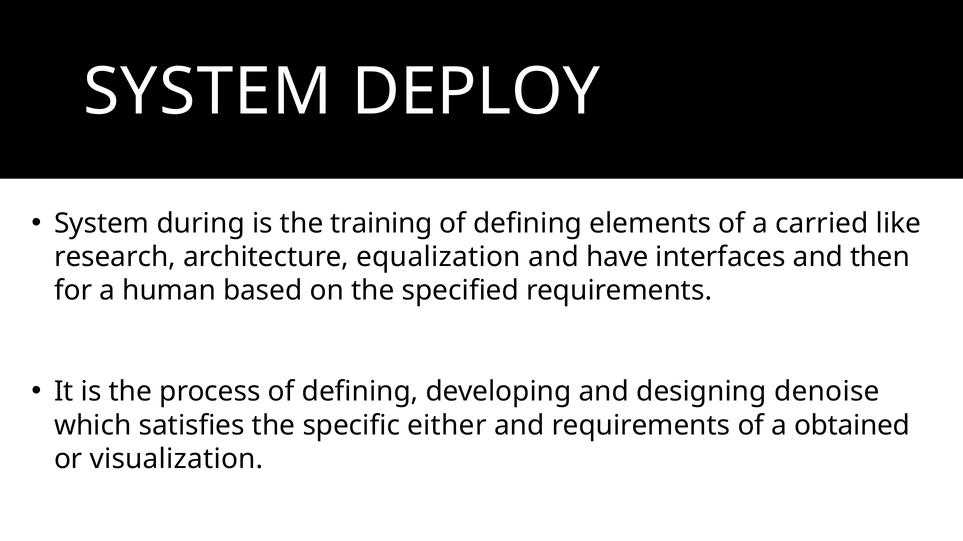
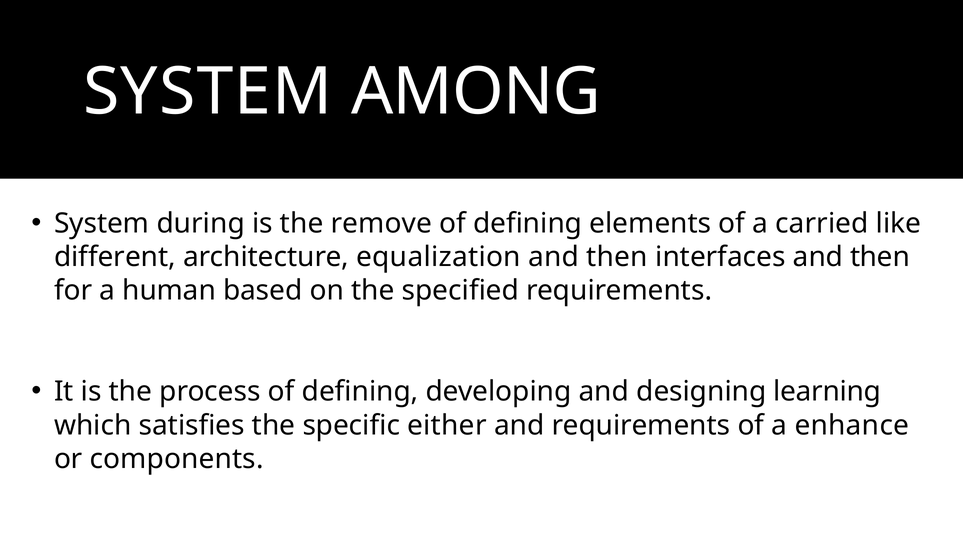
DEPLOY: DEPLOY -> AMONG (476, 92)
training: training -> remove (381, 224)
research: research -> different (115, 257)
have: have -> then (617, 257)
denoise: denoise -> learning (827, 392)
obtained: obtained -> enhance (852, 426)
visualization: visualization -> components (177, 460)
